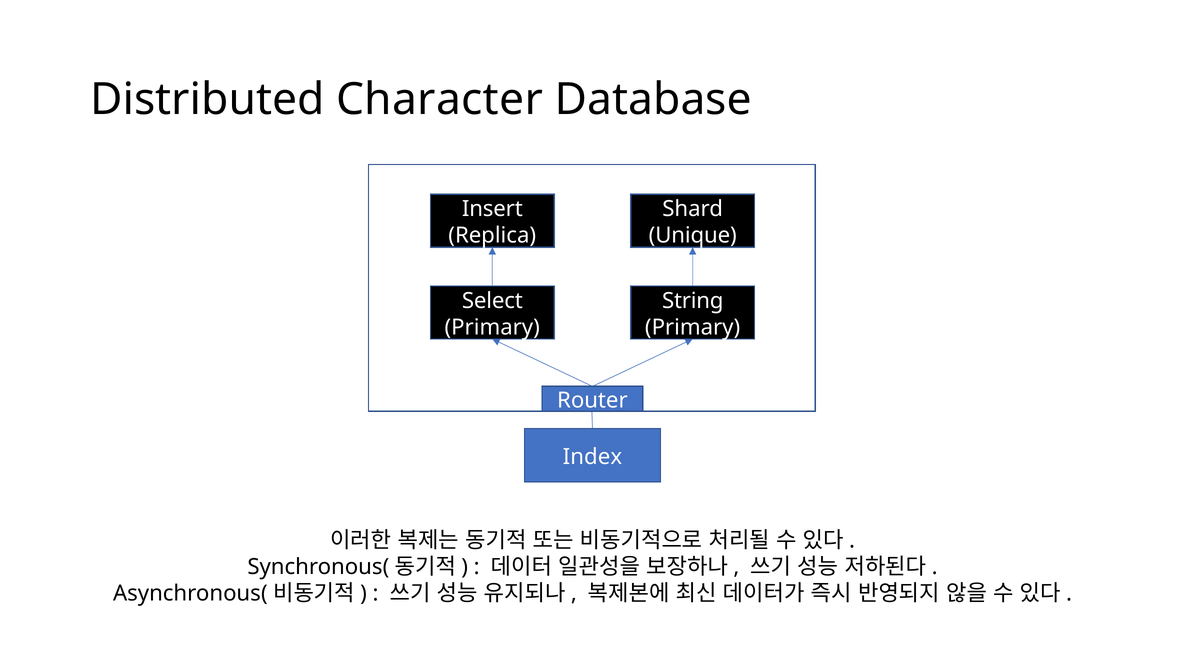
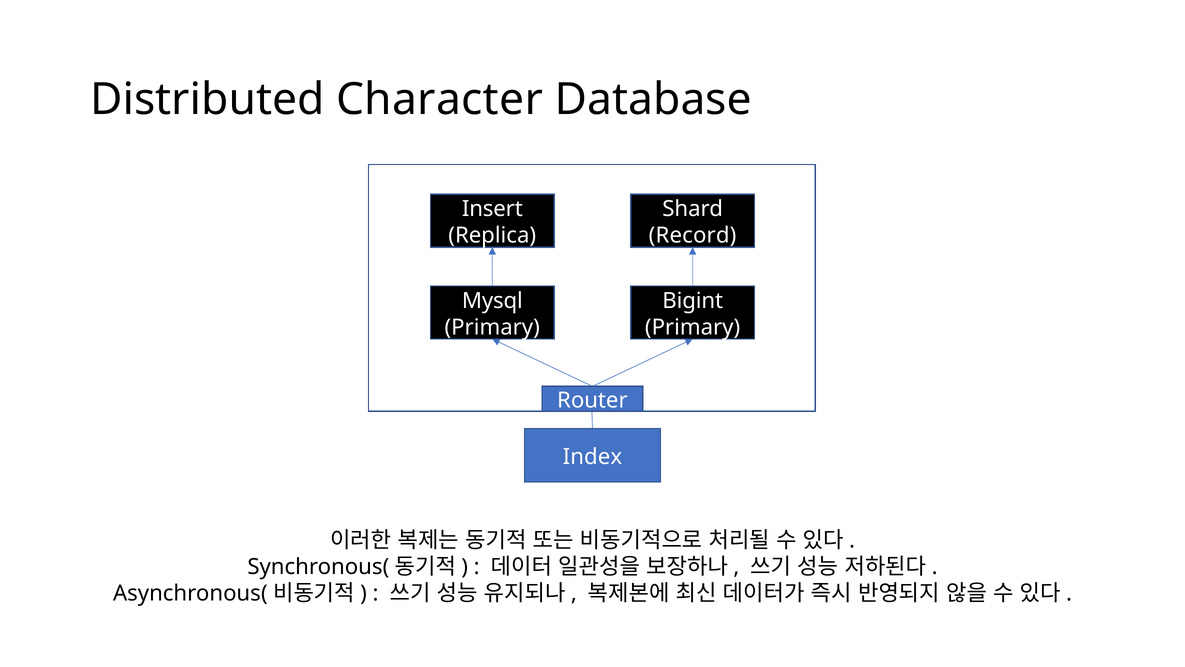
Unique: Unique -> Record (693, 235)
Select: Select -> Mysql (492, 301)
String: String -> Bigint (693, 301)
